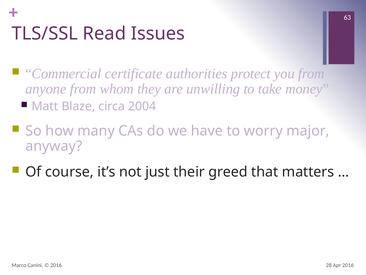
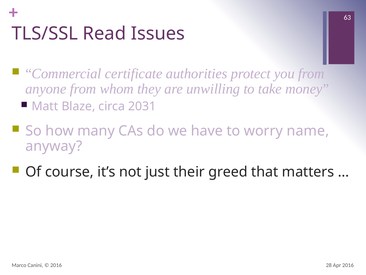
2004: 2004 -> 2031 (142, 106)
major: major -> name (308, 131)
